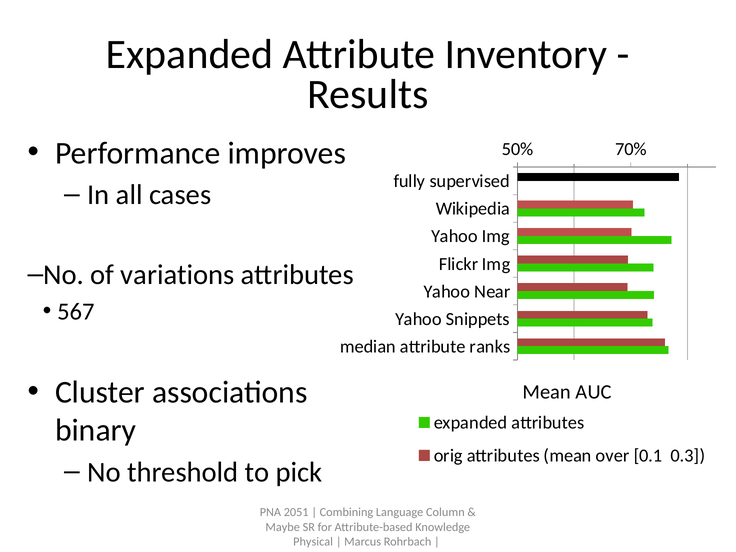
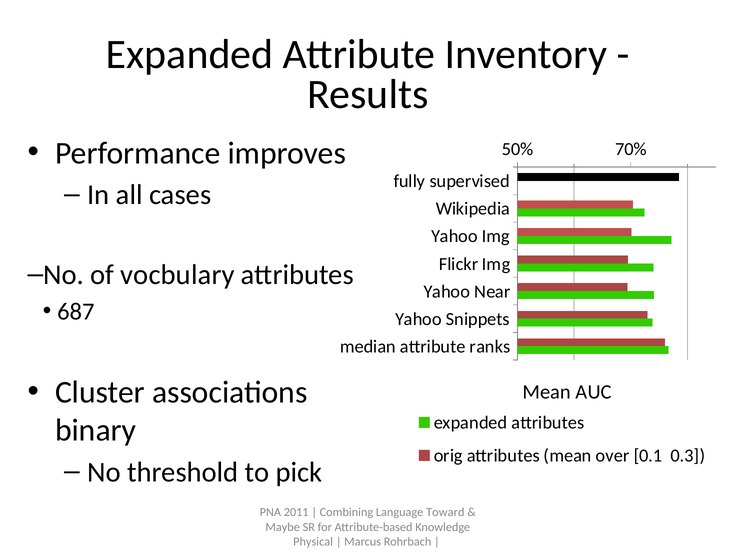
variations: variations -> vocbulary (177, 275)
567: 567 -> 687 (76, 312)
2051: 2051 -> 2011 (296, 512)
Column: Column -> Toward (445, 512)
